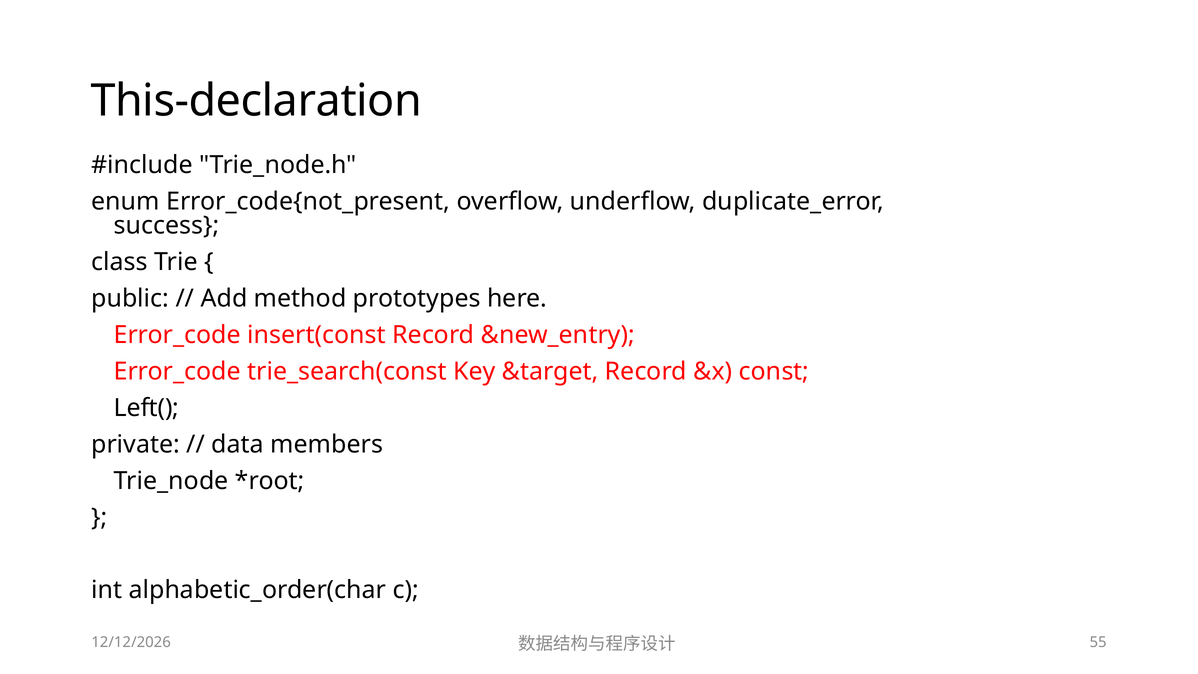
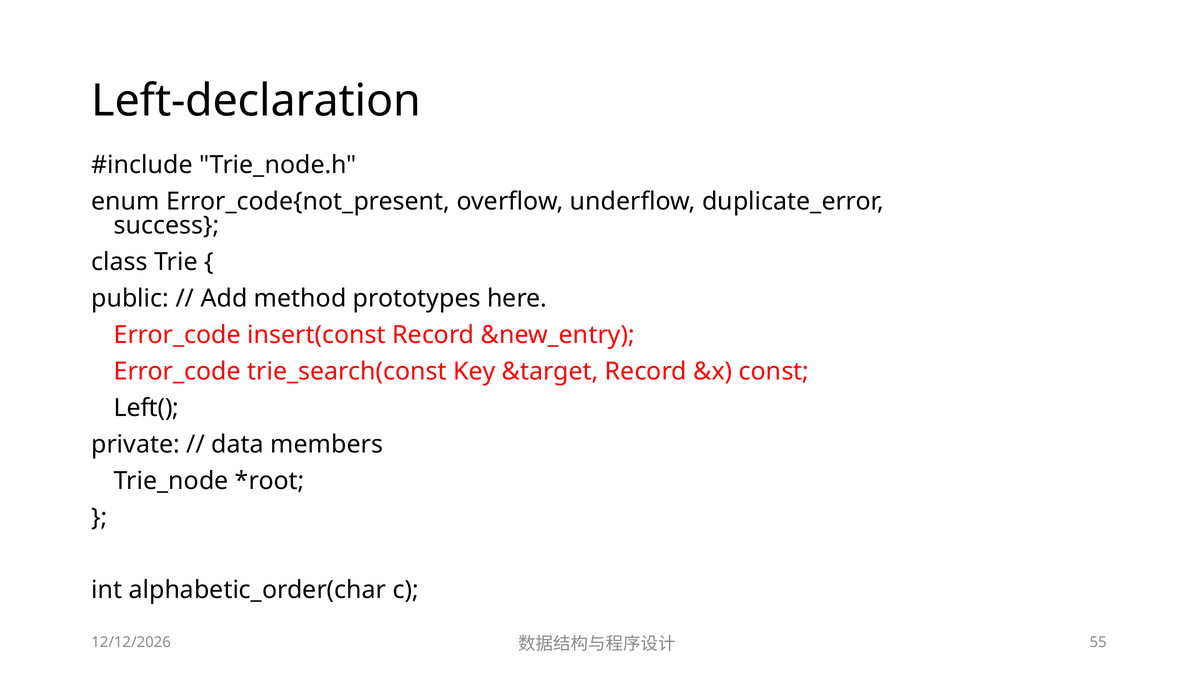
This-declaration: This-declaration -> Left-declaration (256, 101)
